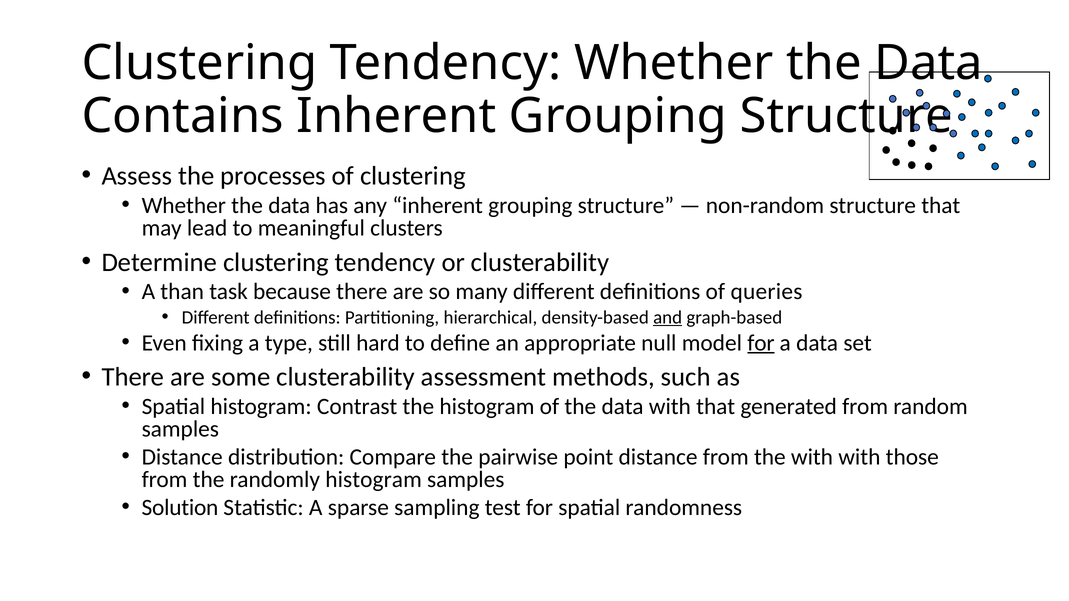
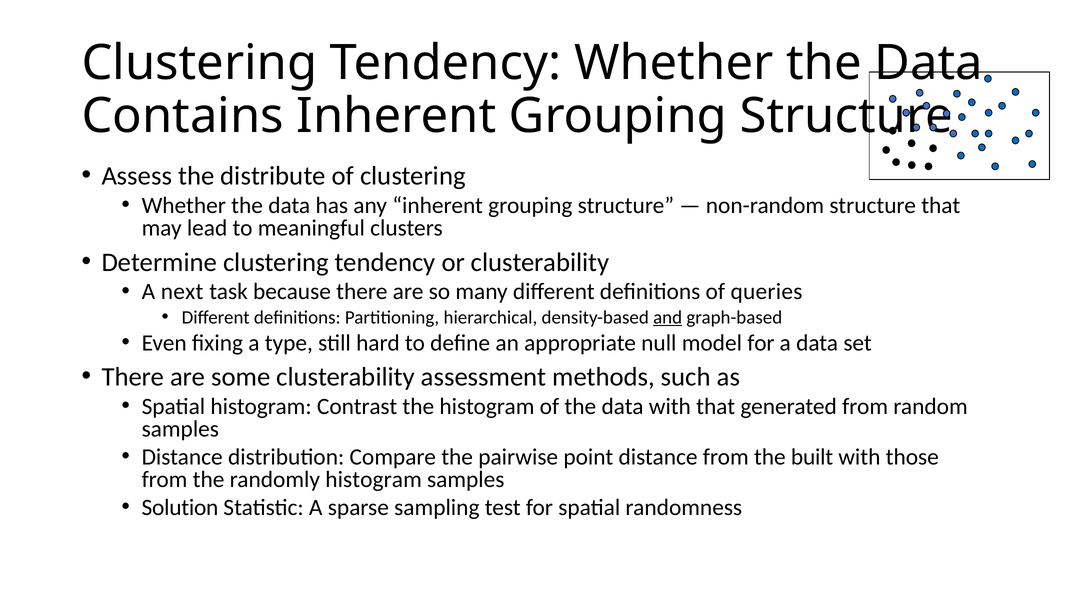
processes: processes -> distribute (273, 176)
than: than -> next (182, 292)
for underline: present -> none (761, 343)
the with: with -> built (812, 457)
